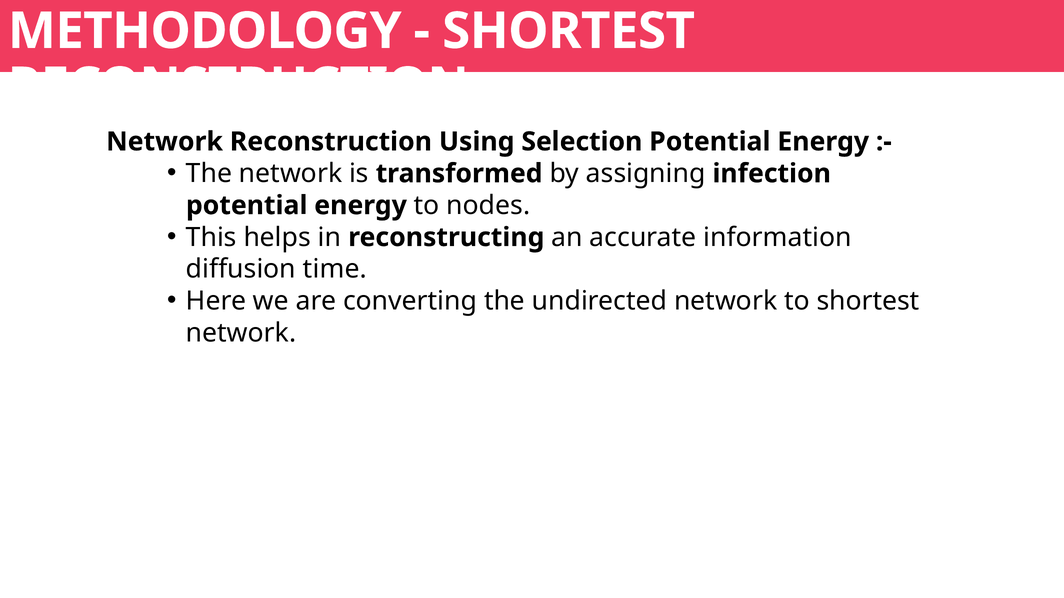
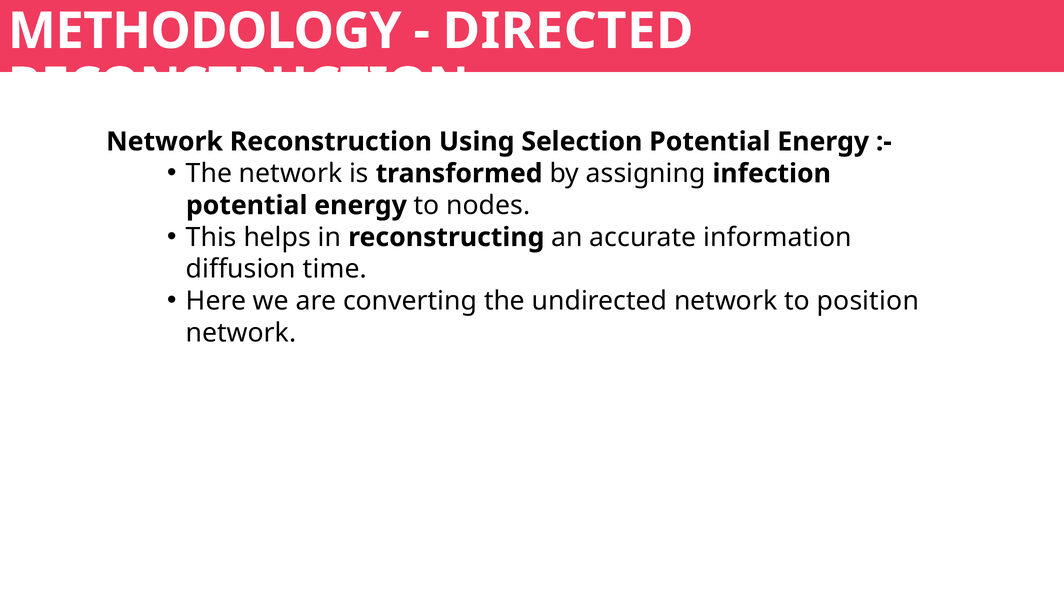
SHORTEST: SHORTEST -> DIRECTED (568, 31)
to shortest: shortest -> position (868, 301)
